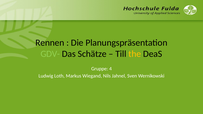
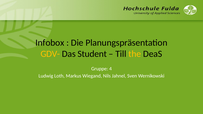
Rennen: Rennen -> Infobox (50, 43)
GDV- colour: light green -> yellow (50, 54)
Schätze: Schätze -> Student (92, 54)
